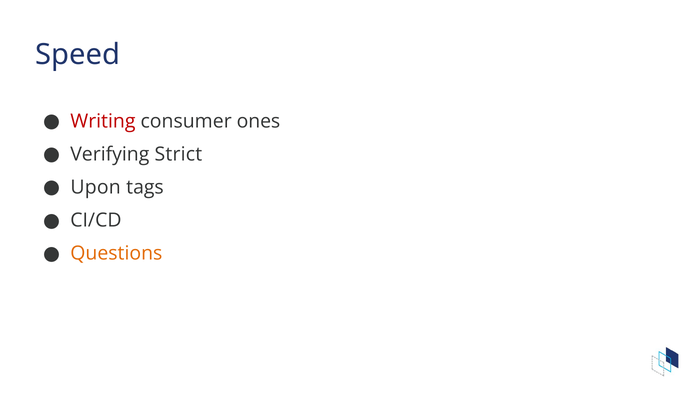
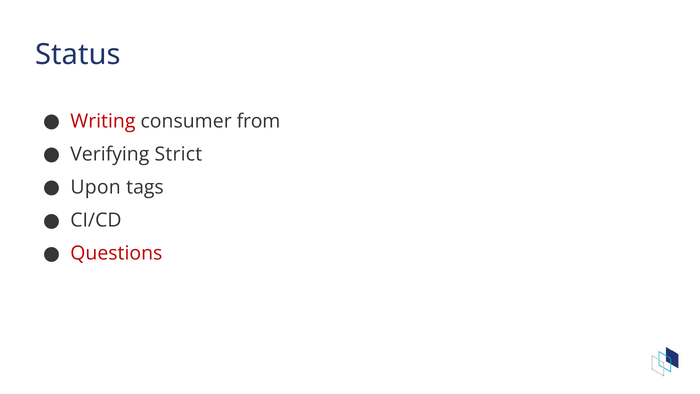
Speed: Speed -> Status (78, 55)
ones: ones -> from (259, 121)
Questions colour: orange -> red (116, 253)
